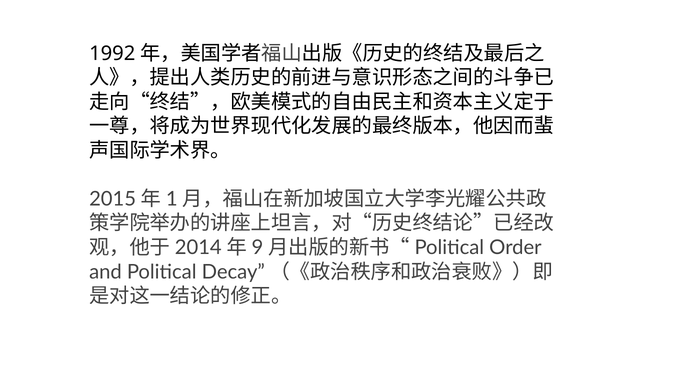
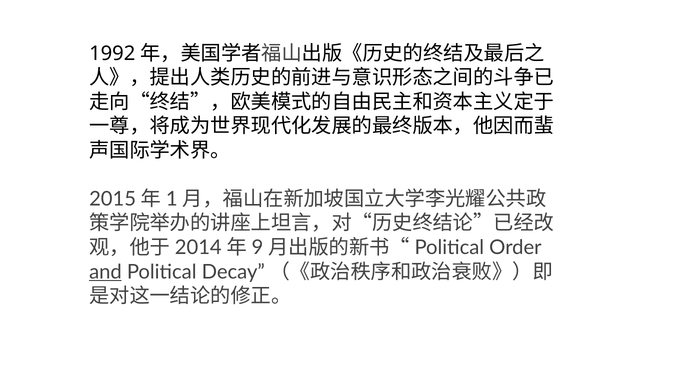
and underline: none -> present (105, 272)
